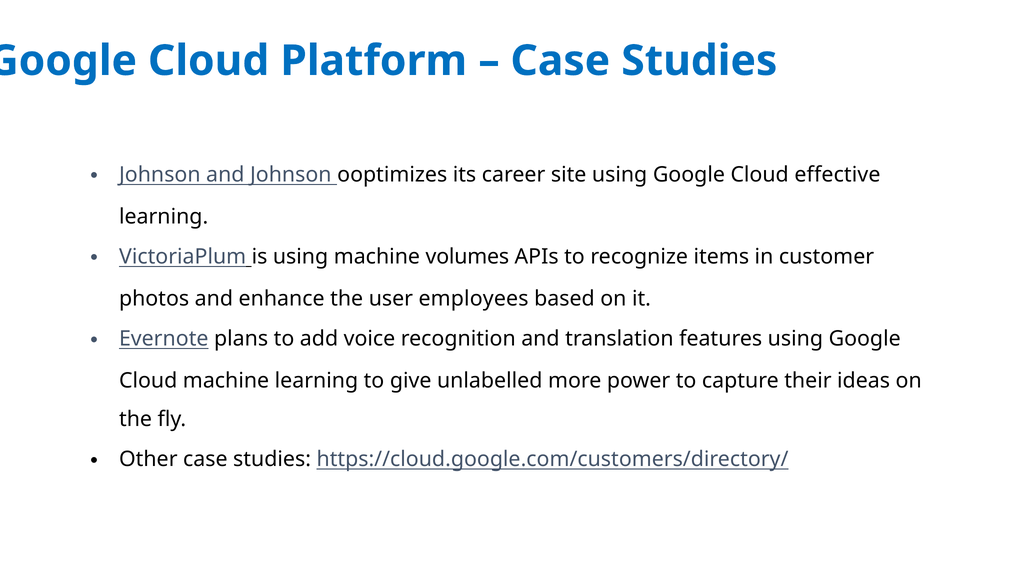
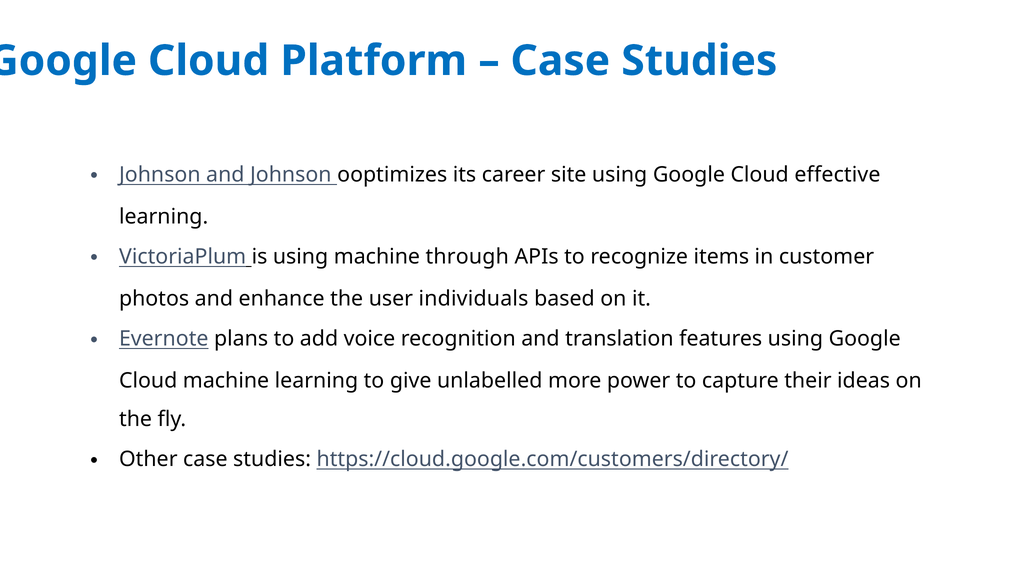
volumes: volumes -> through (467, 257)
employees: employees -> individuals (473, 299)
